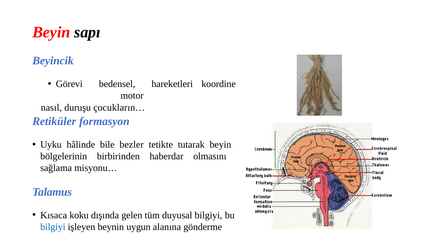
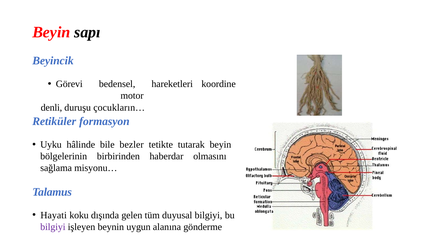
nasıl: nasıl -> denli (51, 107)
Kısaca: Kısaca -> Hayati (54, 215)
bilgiyi colour: blue -> purple (53, 226)
